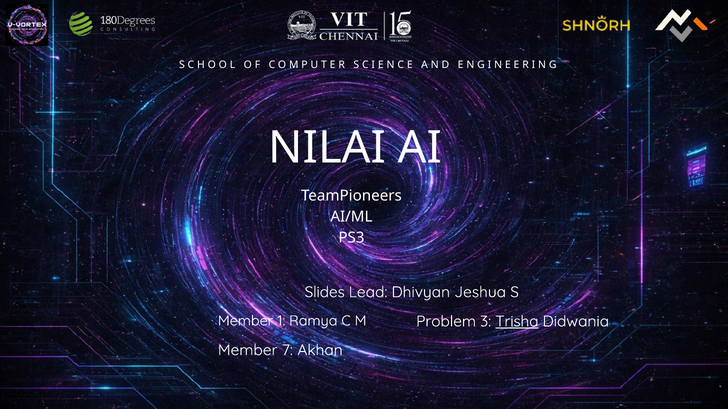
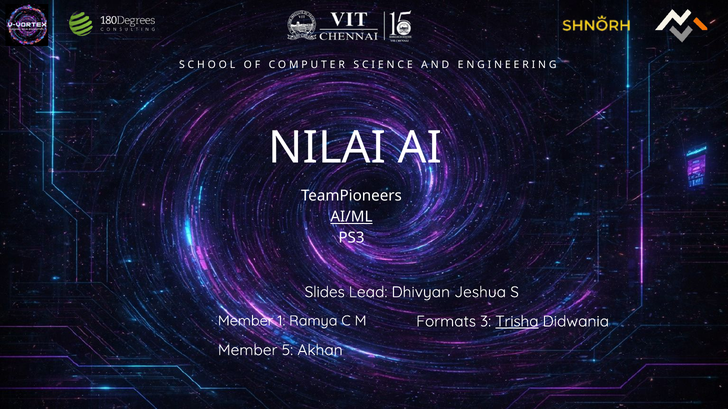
AI/ML underline: none -> present (351, 217)
Problem: Problem -> Formats (446, 322)
7: 7 -> 5 (287, 350)
